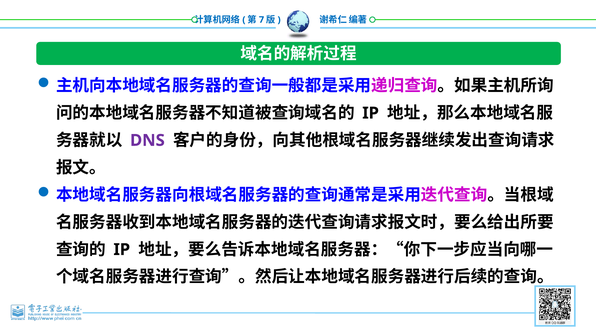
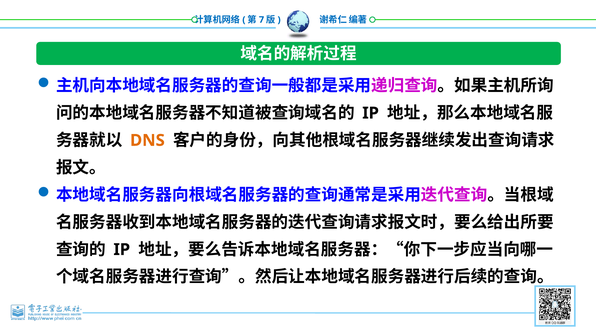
DNS colour: purple -> orange (147, 140)
